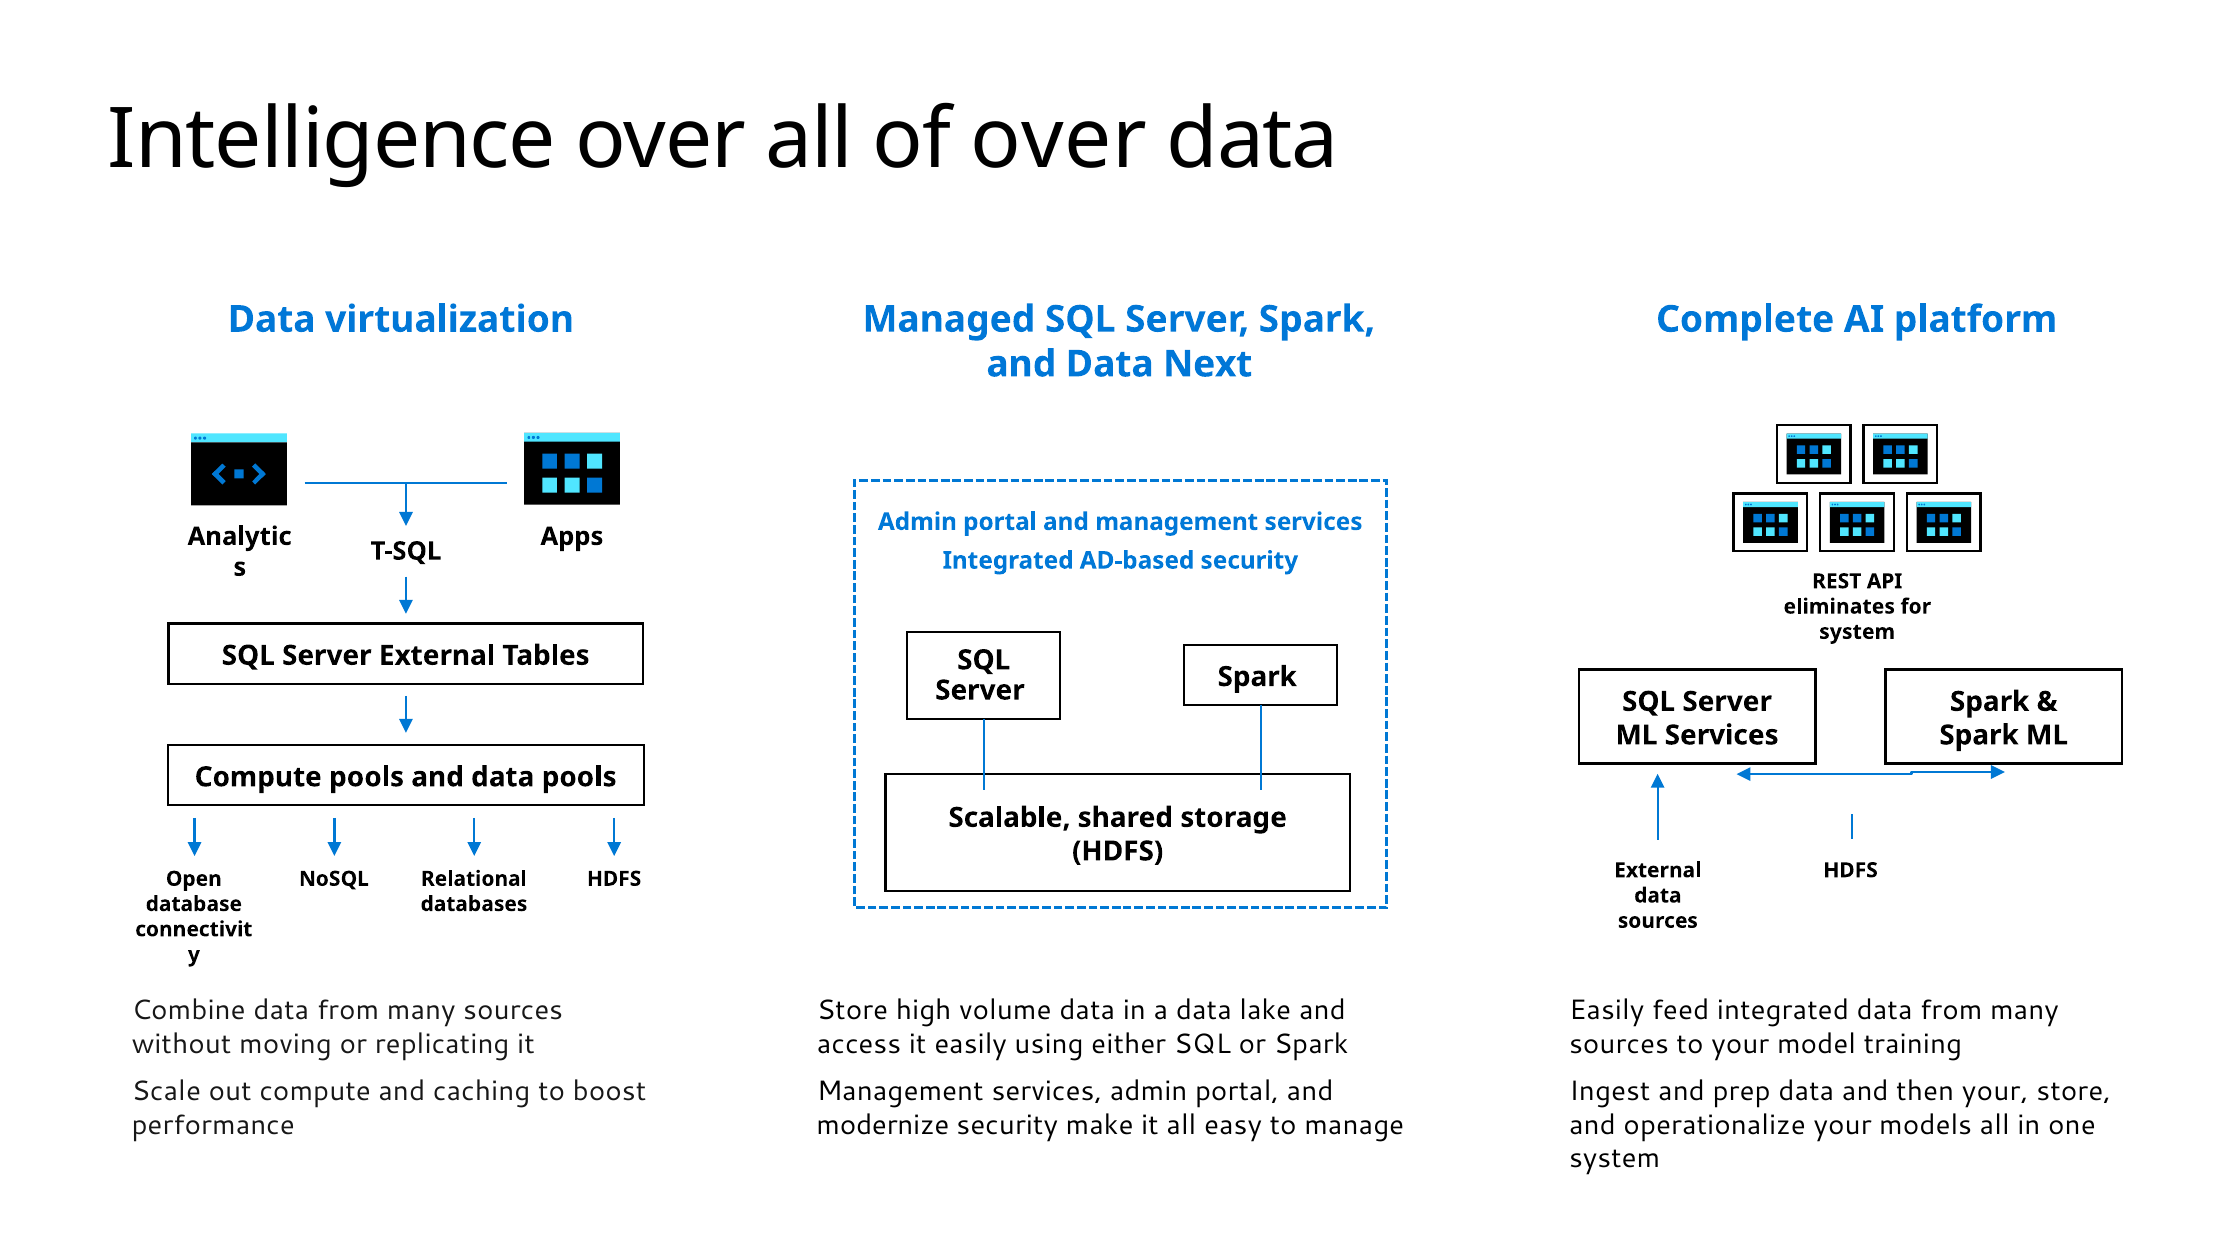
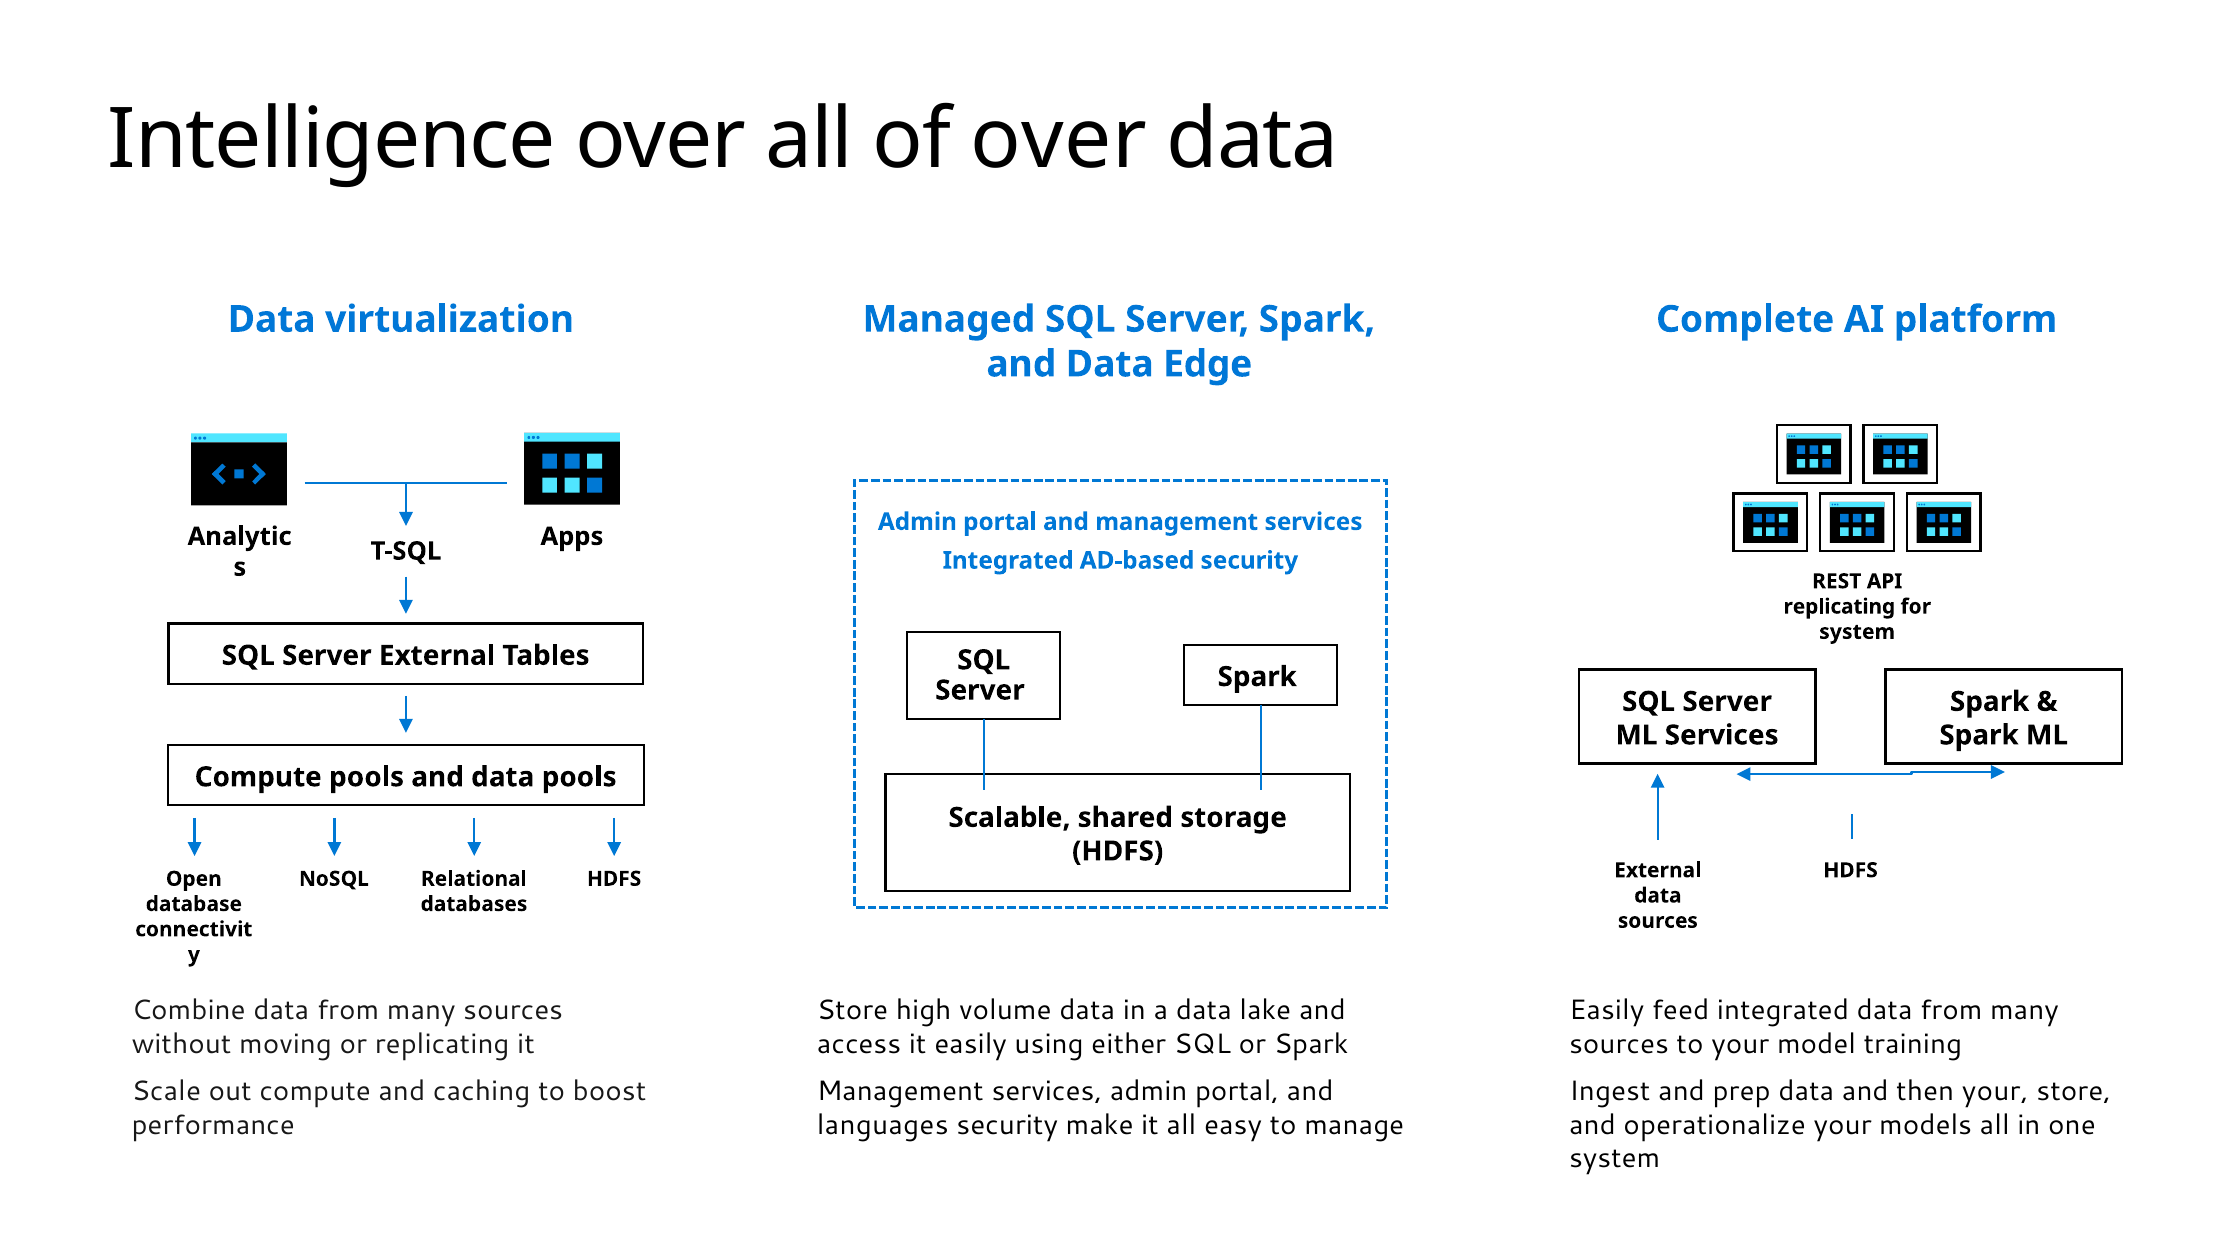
Next: Next -> Edge (1208, 364)
eliminates: eliminates -> replicating (1839, 607)
modernize: modernize -> languages (883, 1125)
